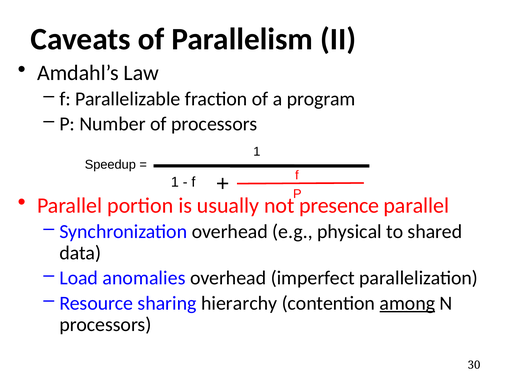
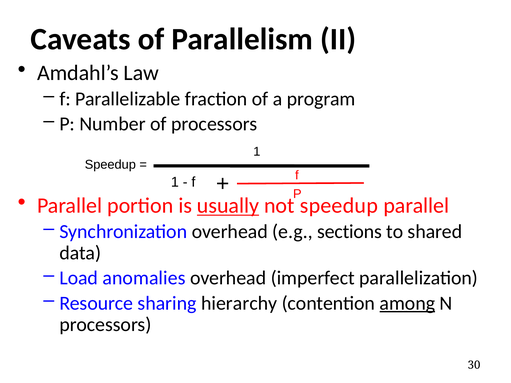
usually underline: none -> present (228, 206)
not presence: presence -> speedup (339, 206)
physical: physical -> sections (350, 232)
